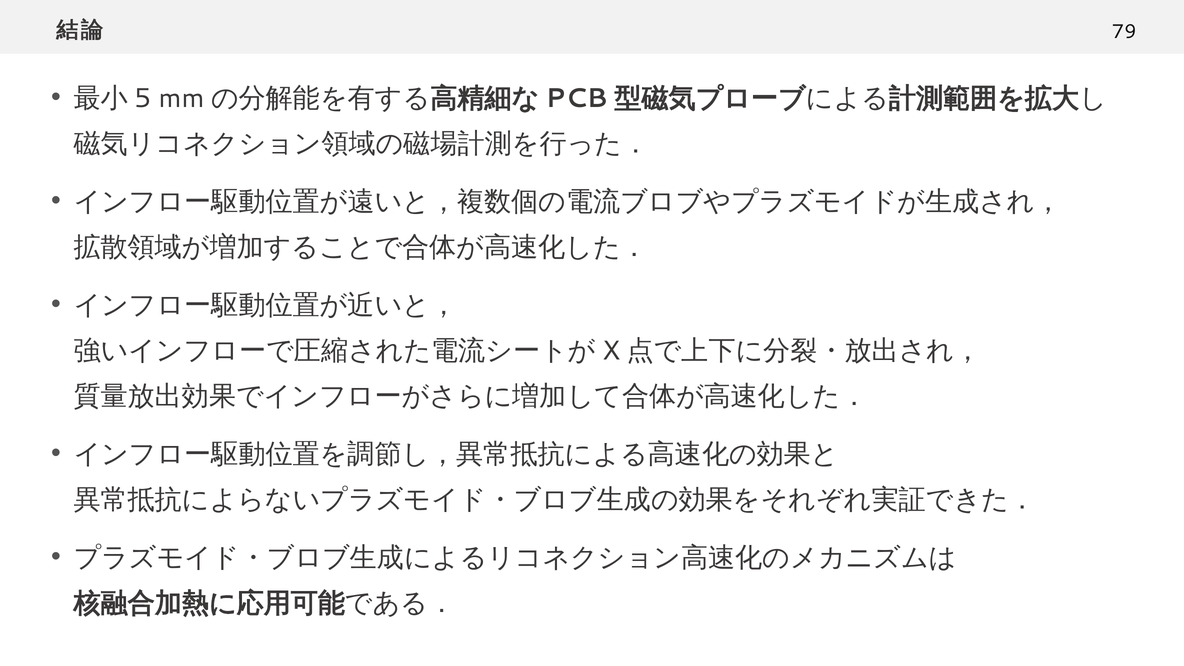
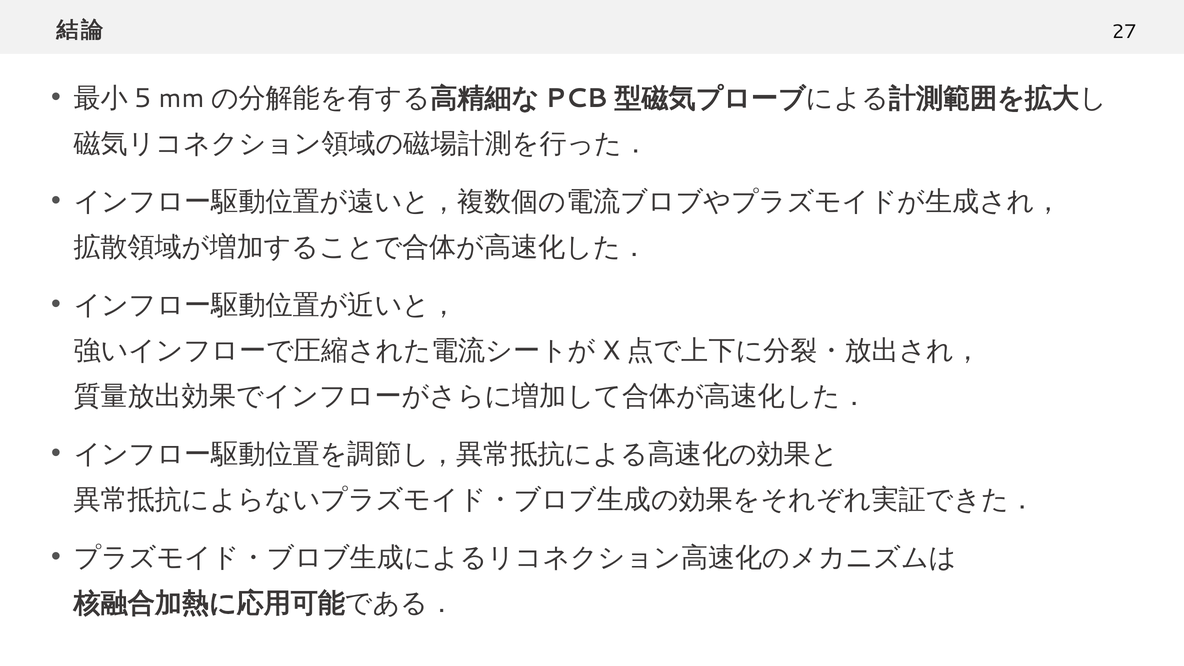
79: 79 -> 27 (1124, 32)
